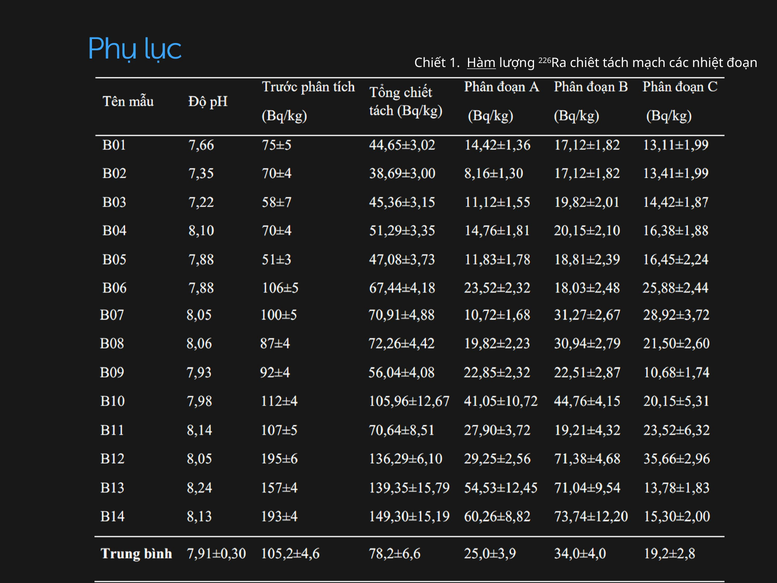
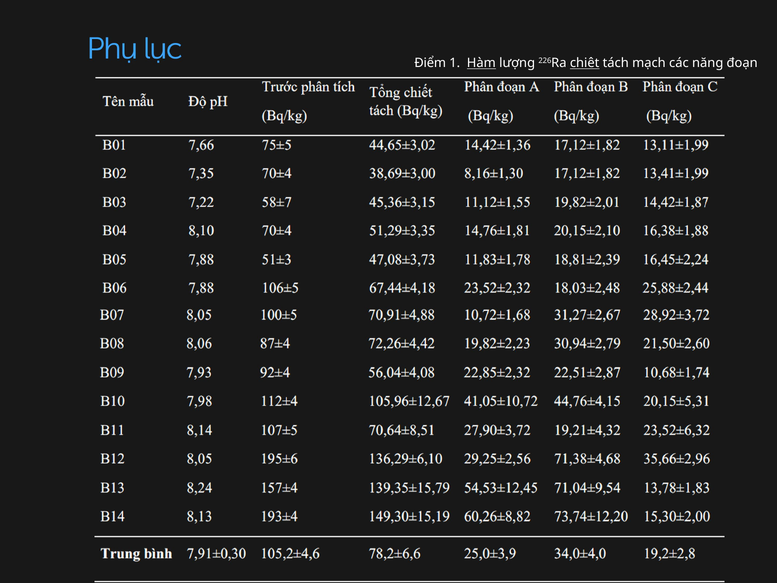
Chiết: Chiết -> Điểm (430, 63)
chiêt underline: none -> present (585, 63)
nhiệt: nhiệt -> năng (708, 63)
